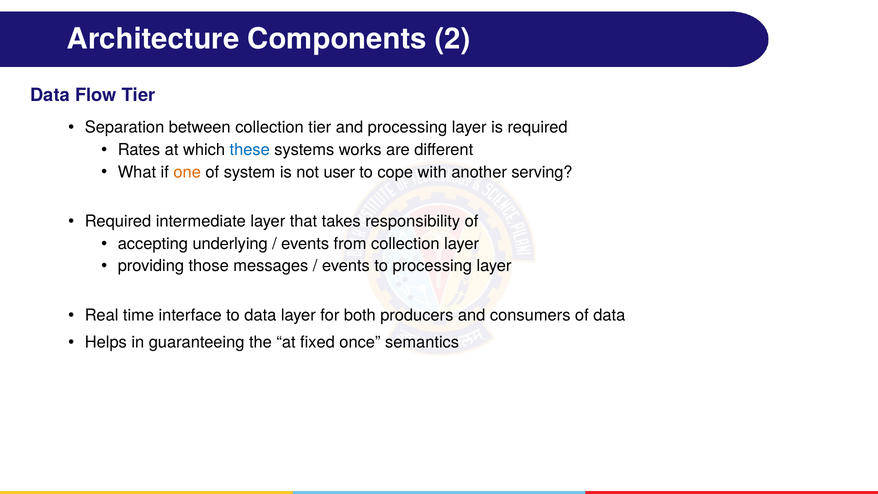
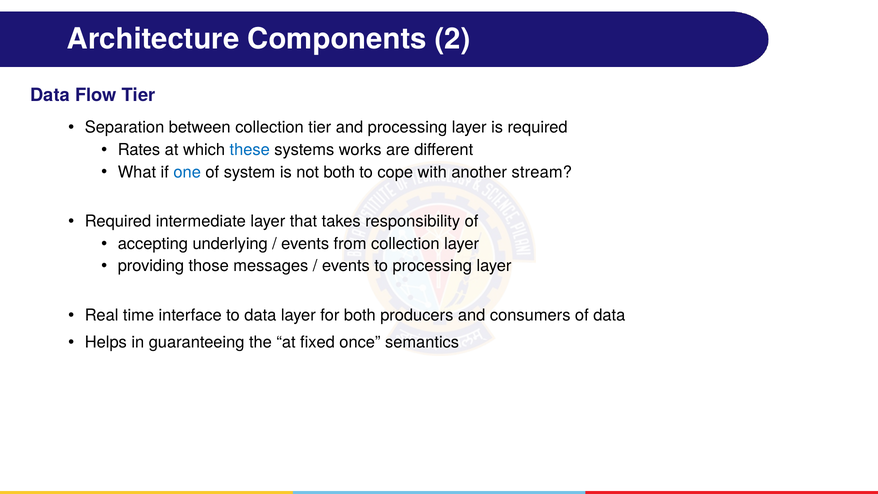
one colour: orange -> blue (187, 172)
not user: user -> both (339, 172)
serving: serving -> stream (542, 172)
